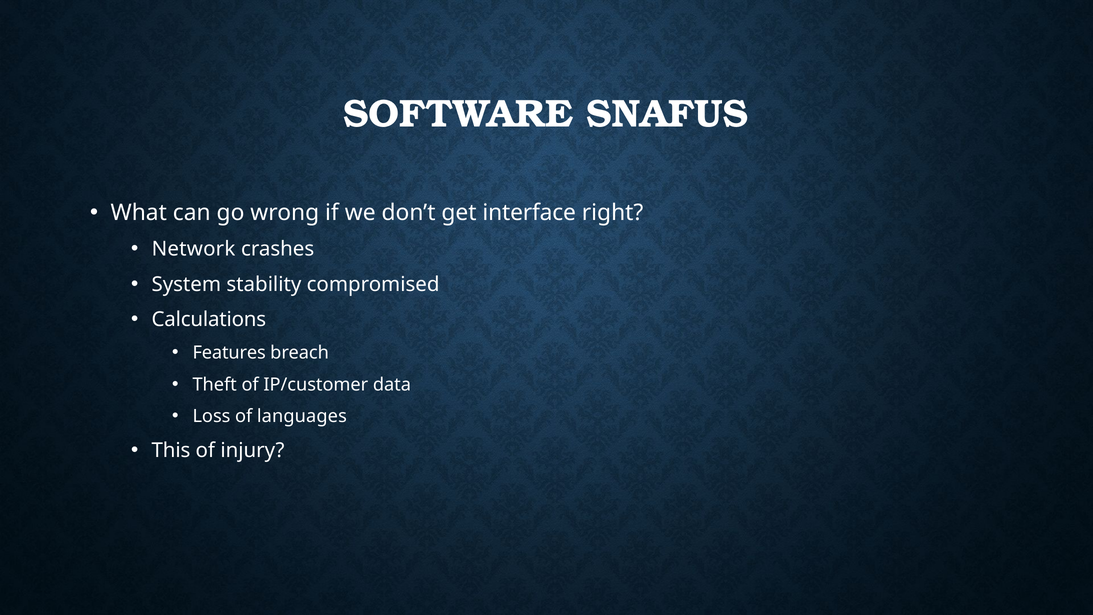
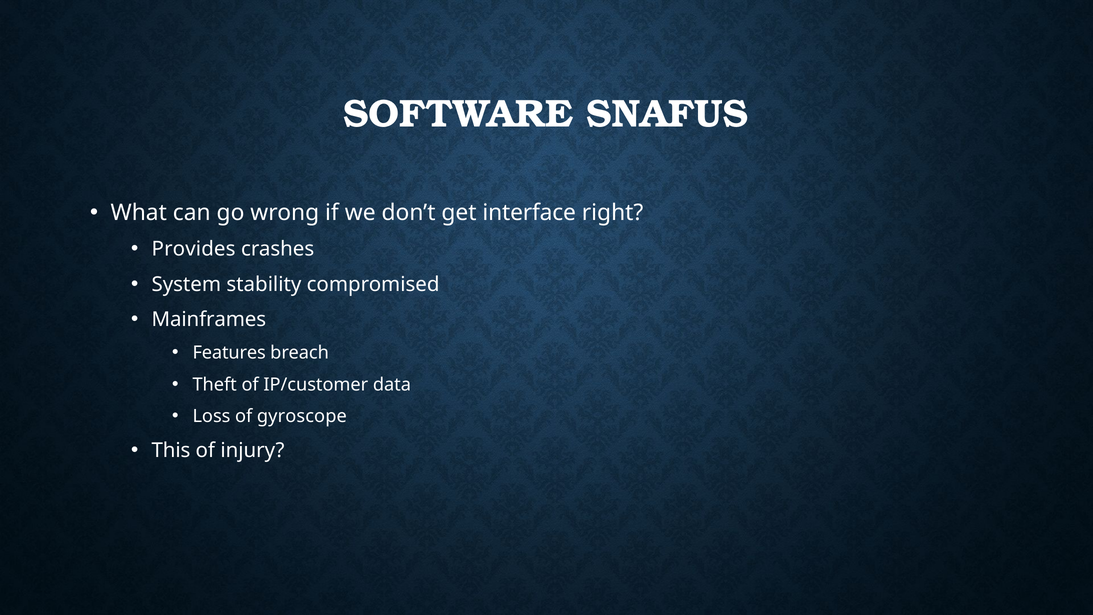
Network: Network -> Provides (194, 249)
Calculations: Calculations -> Mainframes (209, 319)
languages: languages -> gyroscope (302, 416)
